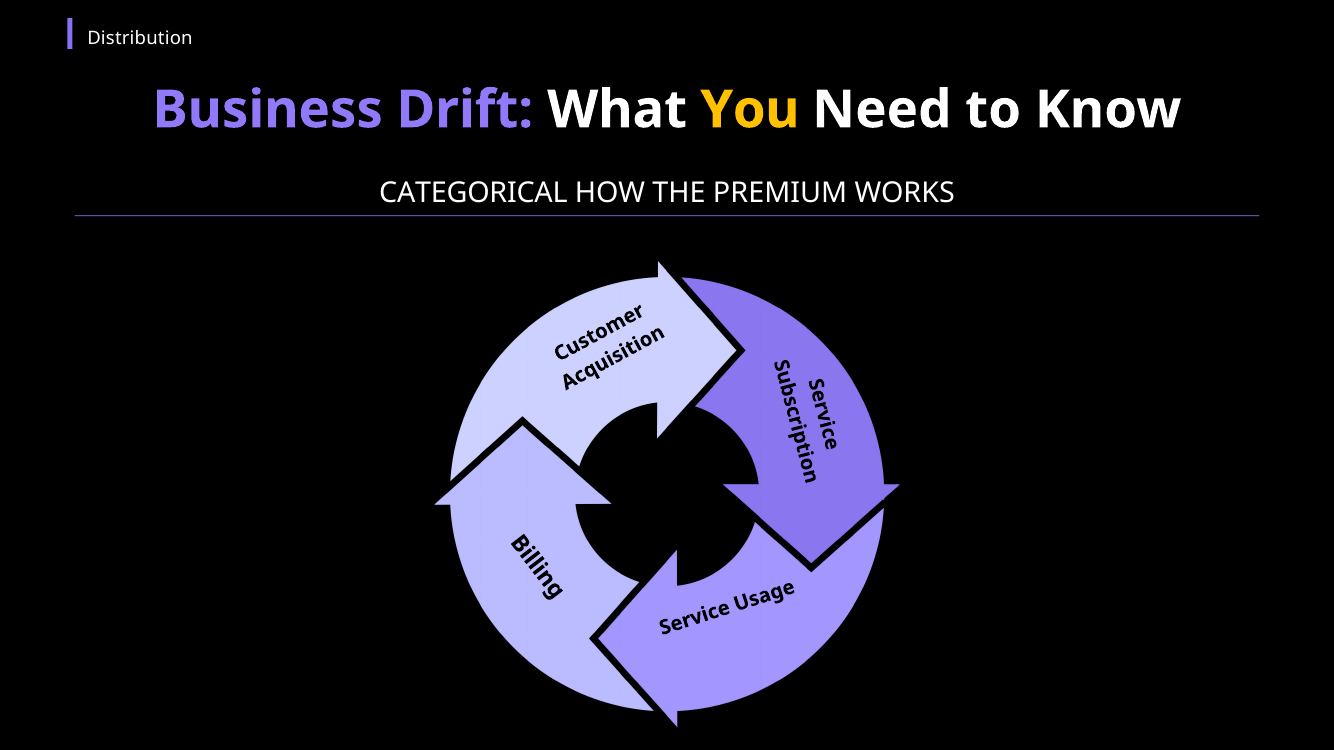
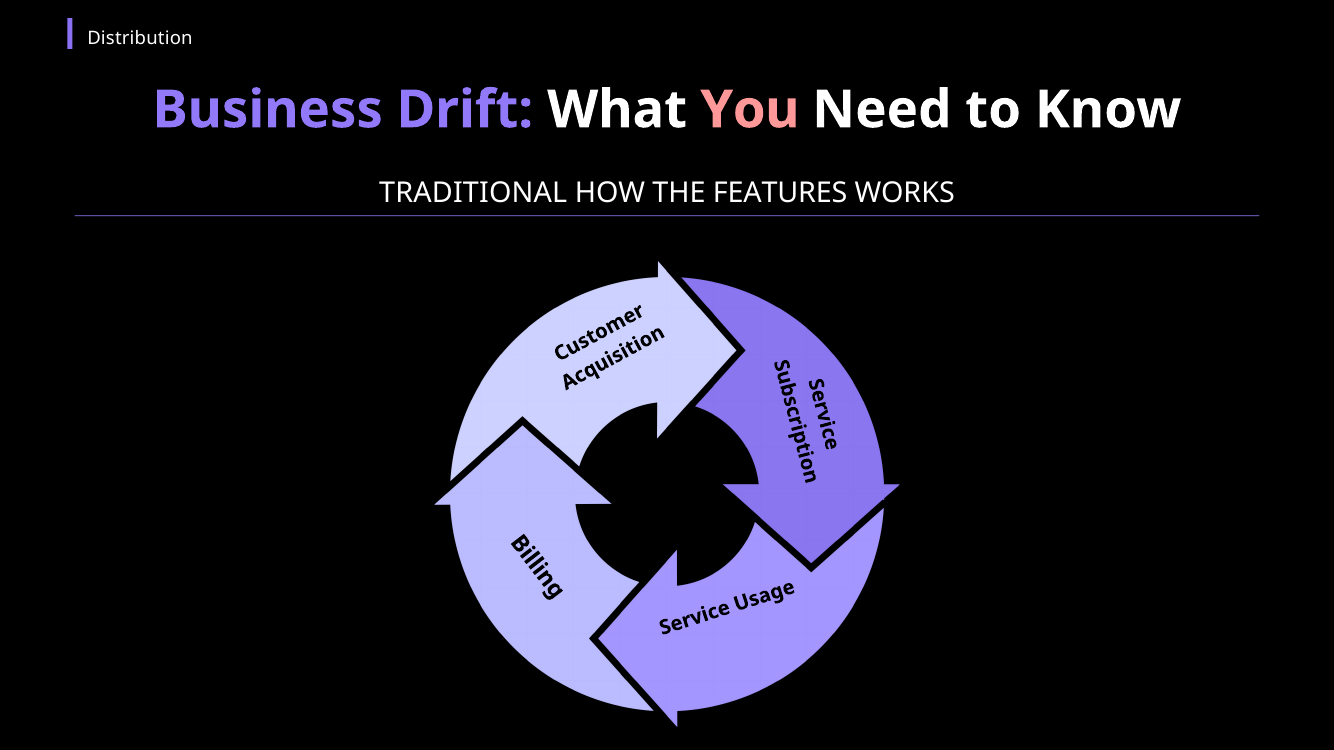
You colour: yellow -> pink (750, 110)
CATEGORICAL: CATEGORICAL -> TRADITIONAL (473, 193)
PREMIUM: PREMIUM -> FEATURES (780, 193)
